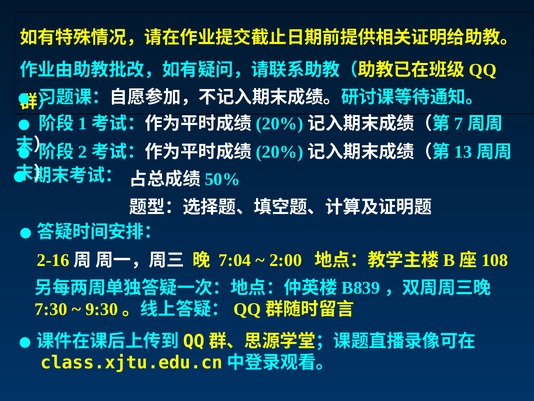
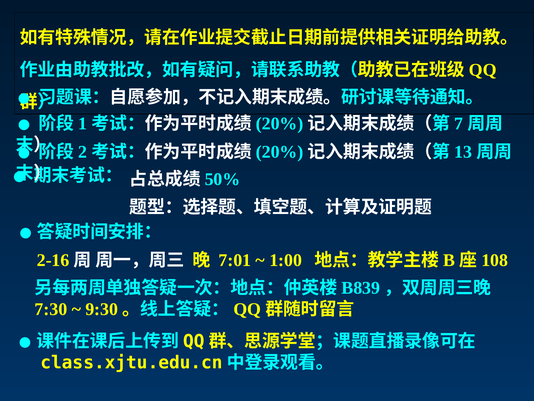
7:04: 7:04 -> 7:01 (235, 260)
2:00: 2:00 -> 1:00 (286, 260)
